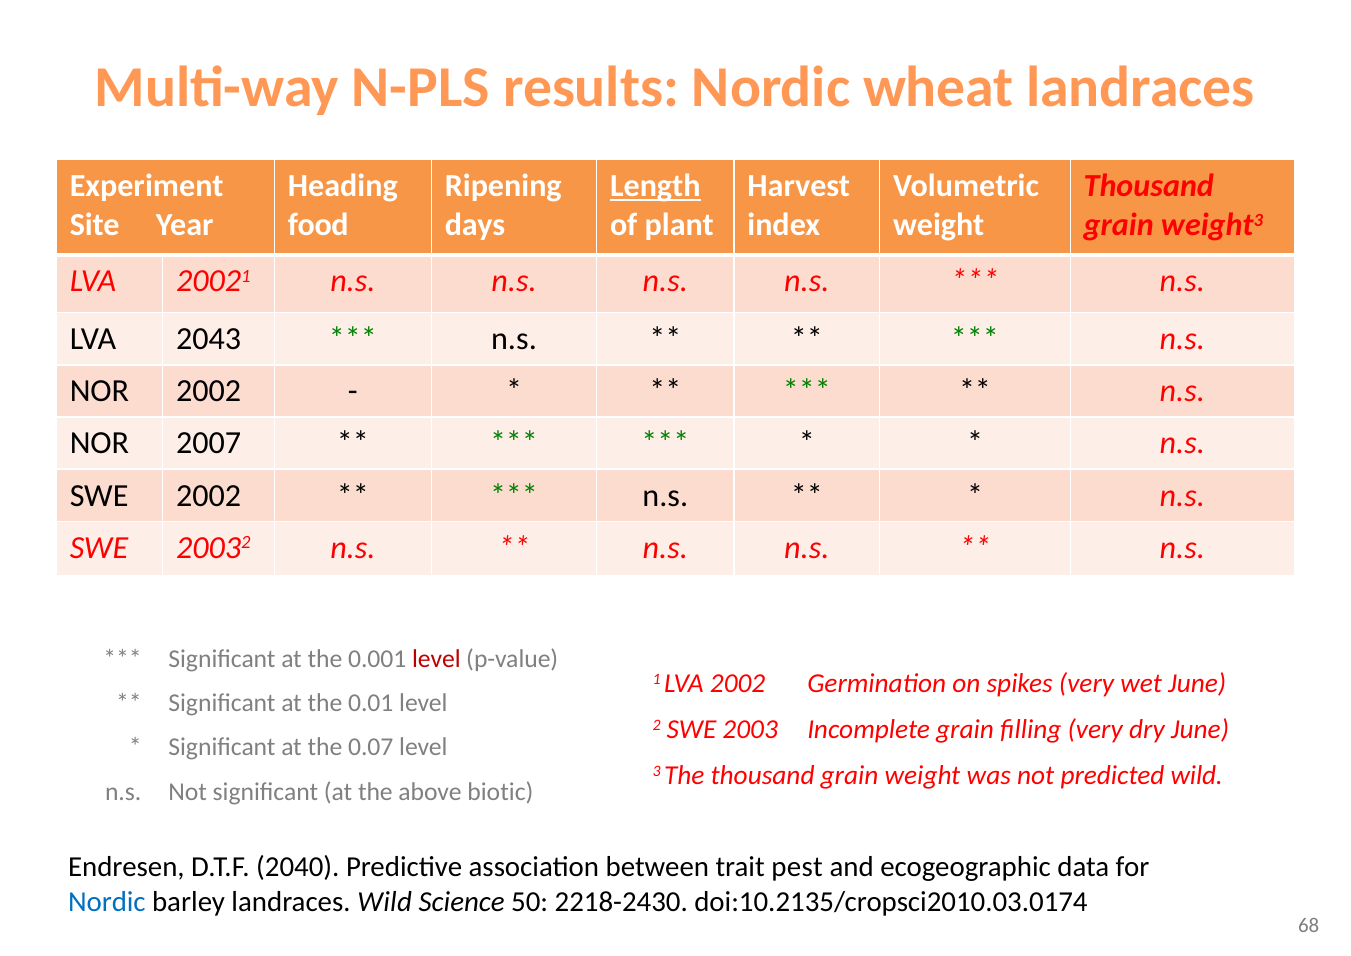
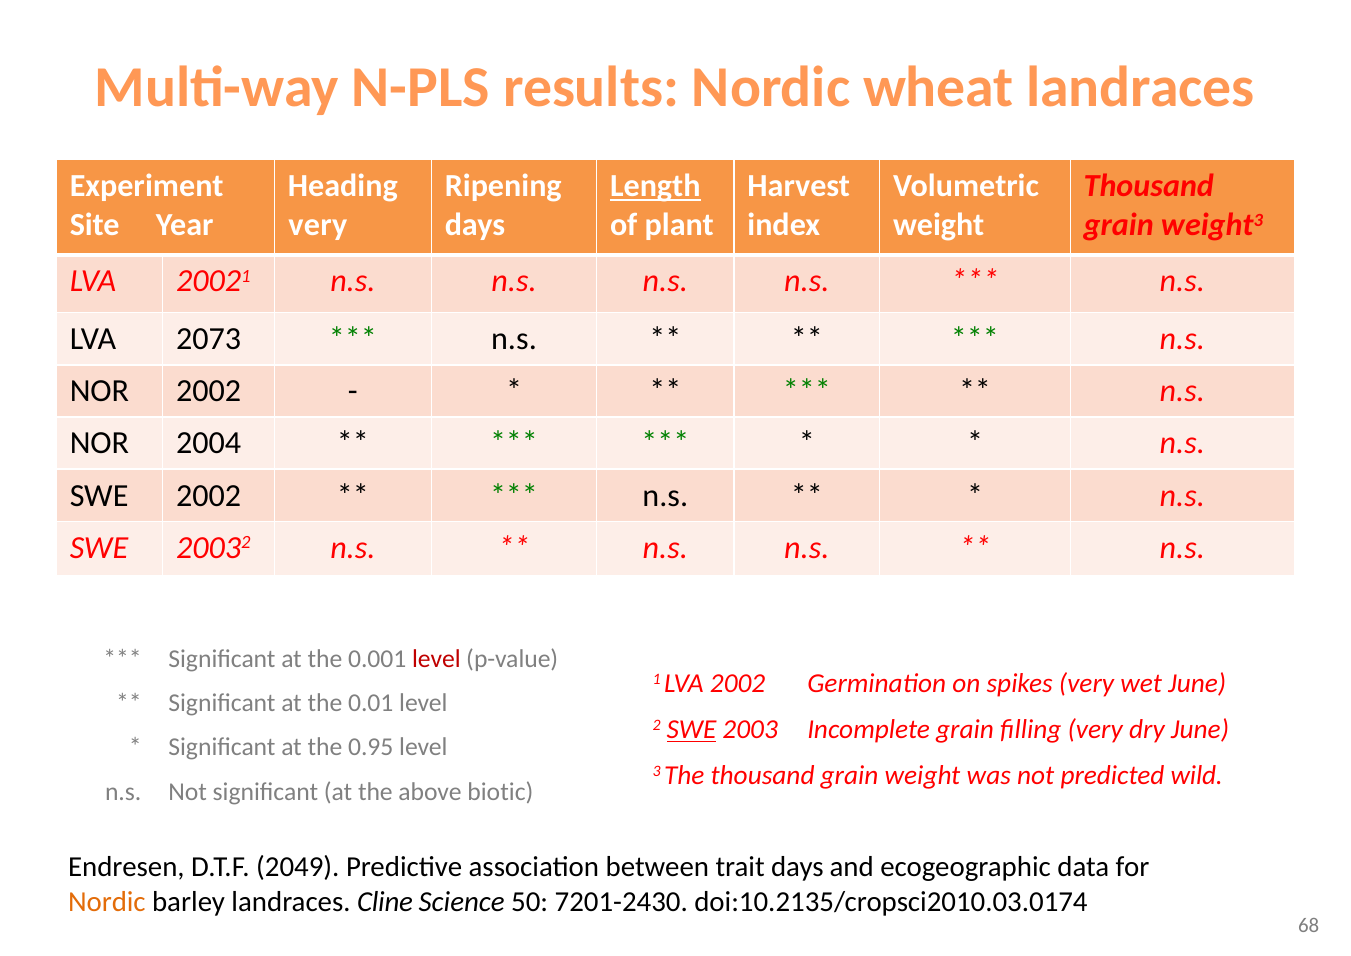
food: food -> very (318, 225)
2043: 2043 -> 2073 (209, 339)
2007: 2007 -> 2004 (209, 443)
SWE underline: none -> present (692, 730)
0.07: 0.07 -> 0.95 (371, 747)
2040: 2040 -> 2049 (298, 867)
trait pest: pest -> days (797, 867)
Nordic colour: blue -> orange (107, 902)
landraces Wild: Wild -> Cline (385, 902)
2218-2430: 2218-2430 -> 7201-2430 (621, 902)
